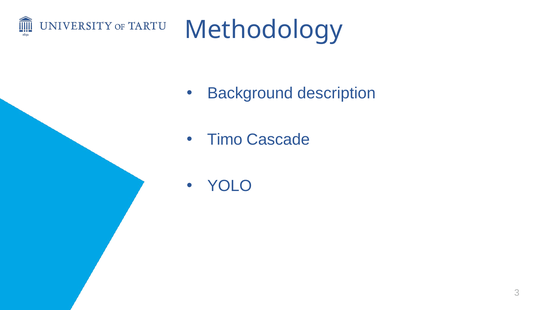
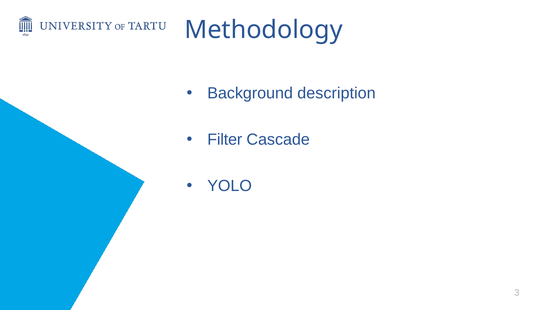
Timo: Timo -> Filter (225, 140)
